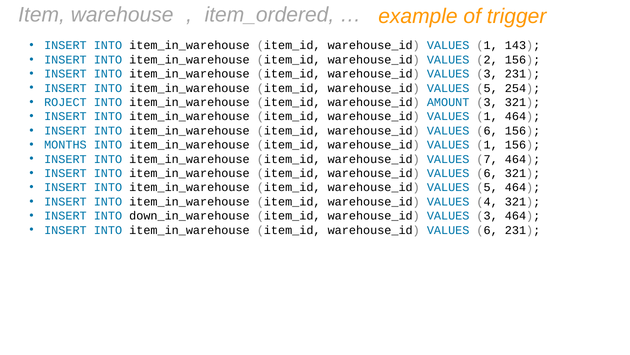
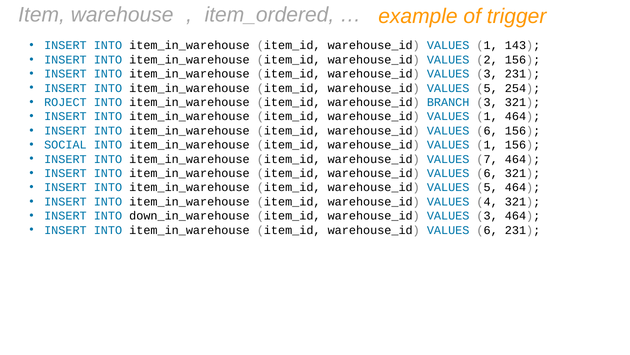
AMOUNT: AMOUNT -> BRANCH (448, 102)
MONTHS: MONTHS -> SOCIAL (65, 145)
